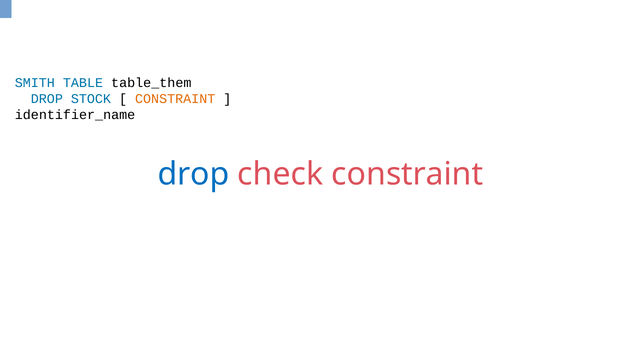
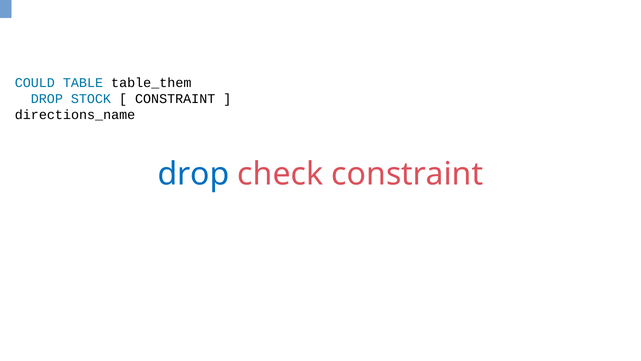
SMITH: SMITH -> COULD (35, 82)
CONSTRAINT colour: orange -> black (175, 99)
identifier_name: identifier_name -> directions_name (75, 115)
